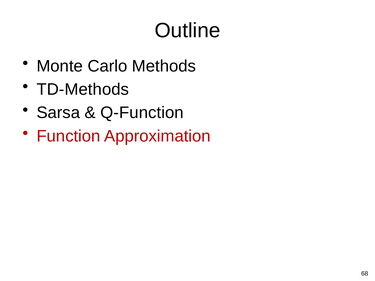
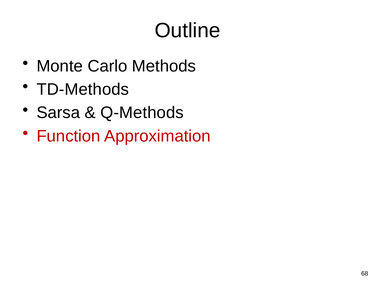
Q-Function: Q-Function -> Q-Methods (142, 113)
